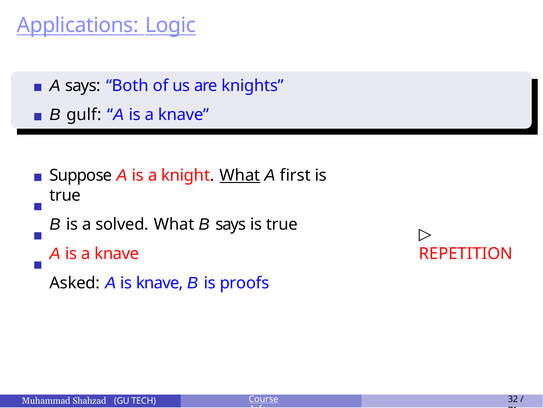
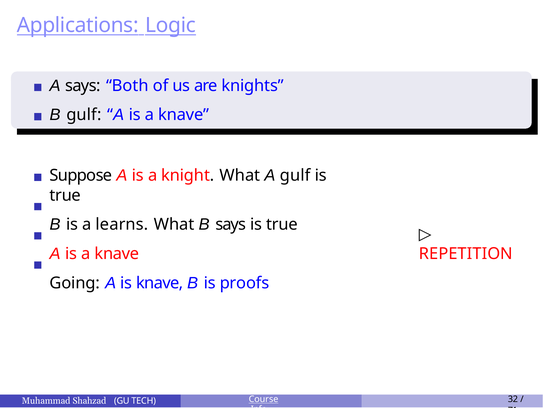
What underline: present -> none (240, 175)
A first: first -> gulf (295, 175)
solved: solved -> learns (122, 224)
Asked: Asked -> Going (75, 283)
